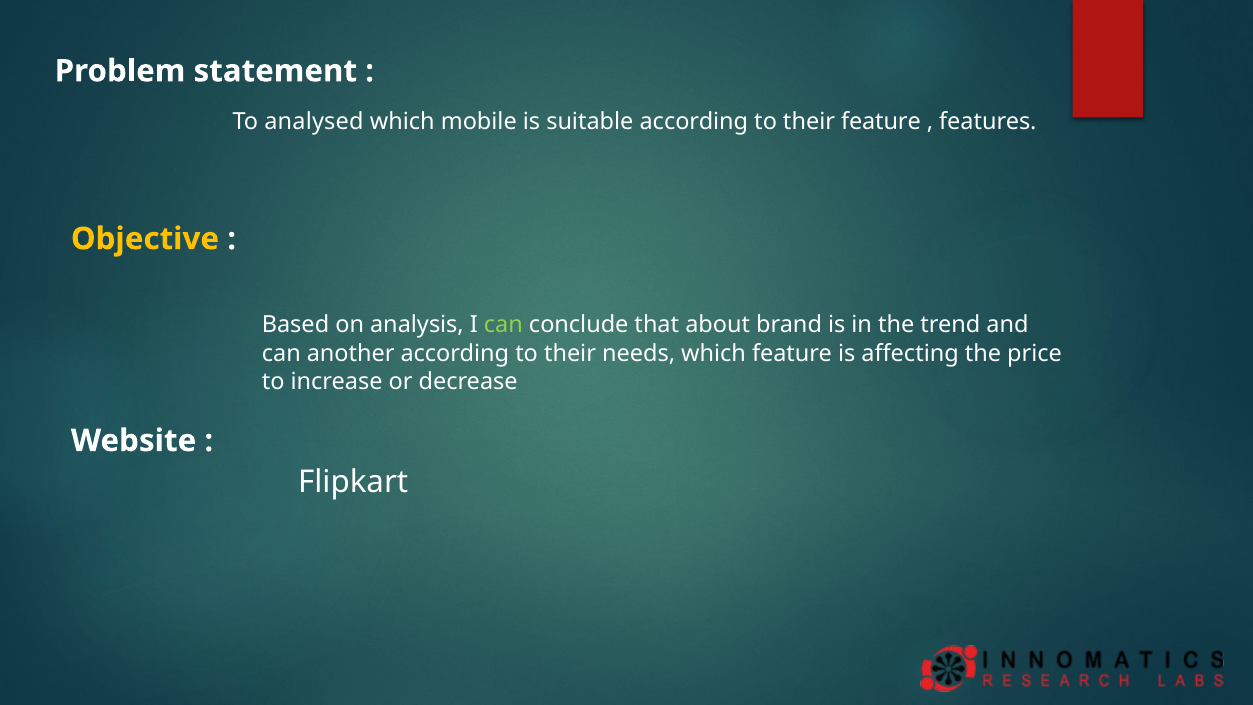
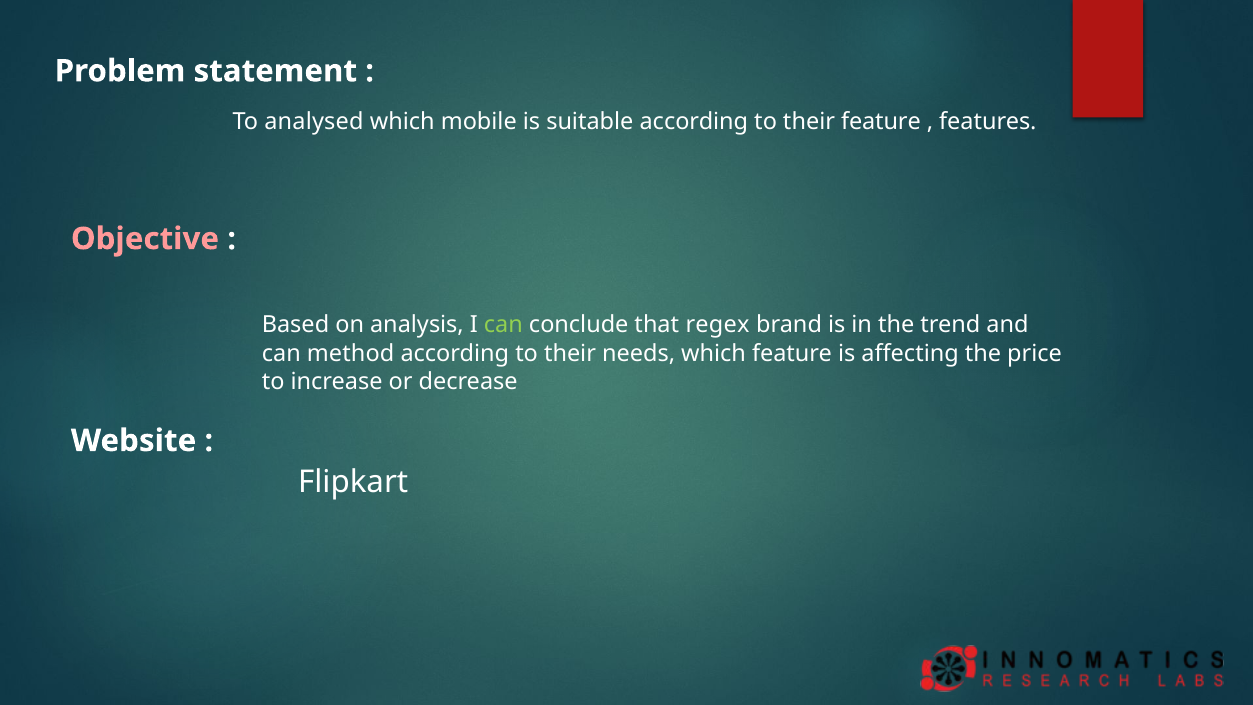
Objective colour: yellow -> pink (145, 239)
about: about -> regex (718, 325)
another: another -> method (351, 353)
